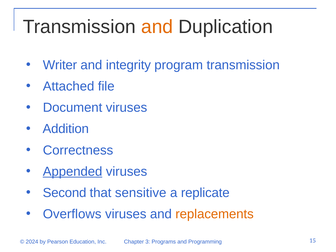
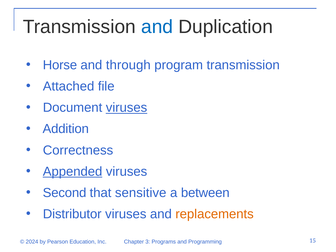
and colour: orange -> blue (157, 27)
Writer: Writer -> Horse (60, 65)
integrity: integrity -> through (128, 65)
viruses underline: none -> present (127, 108)
replicate: replicate -> between (205, 193)
Overflows: Overflows -> Distributor (72, 214)
